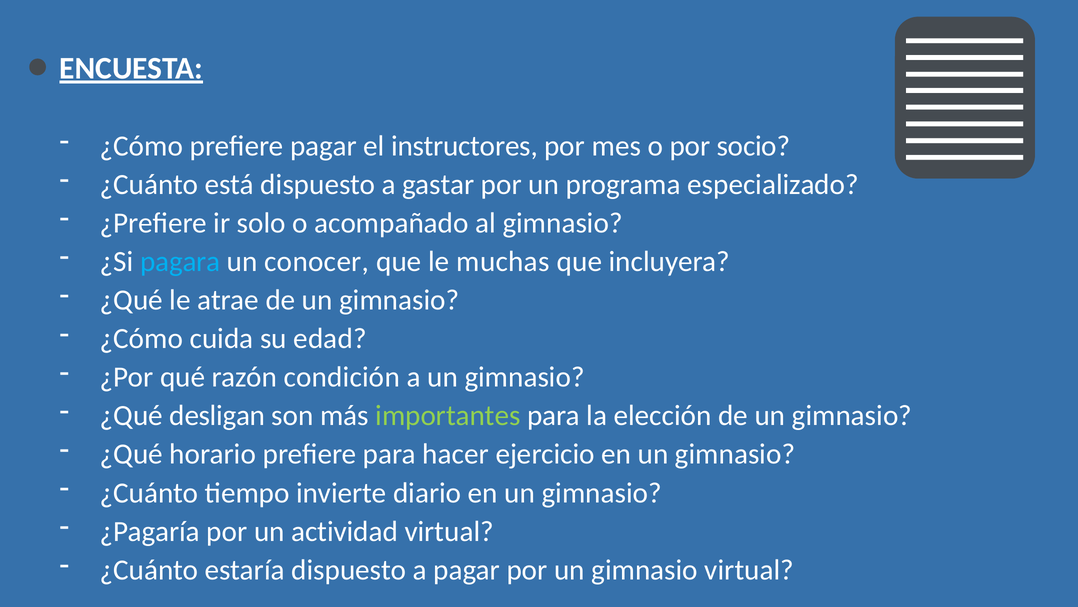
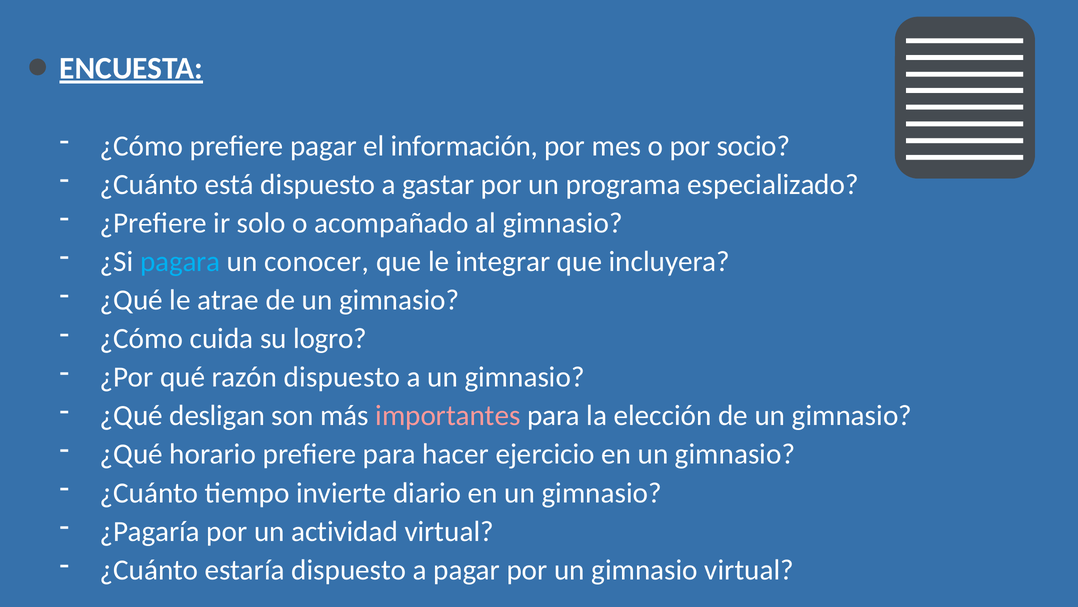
instructores: instructores -> información (464, 146)
muchas: muchas -> integrar (503, 261)
edad: edad -> logro (330, 338)
razón condición: condición -> dispuesto (342, 377)
importantes colour: light green -> pink (448, 415)
